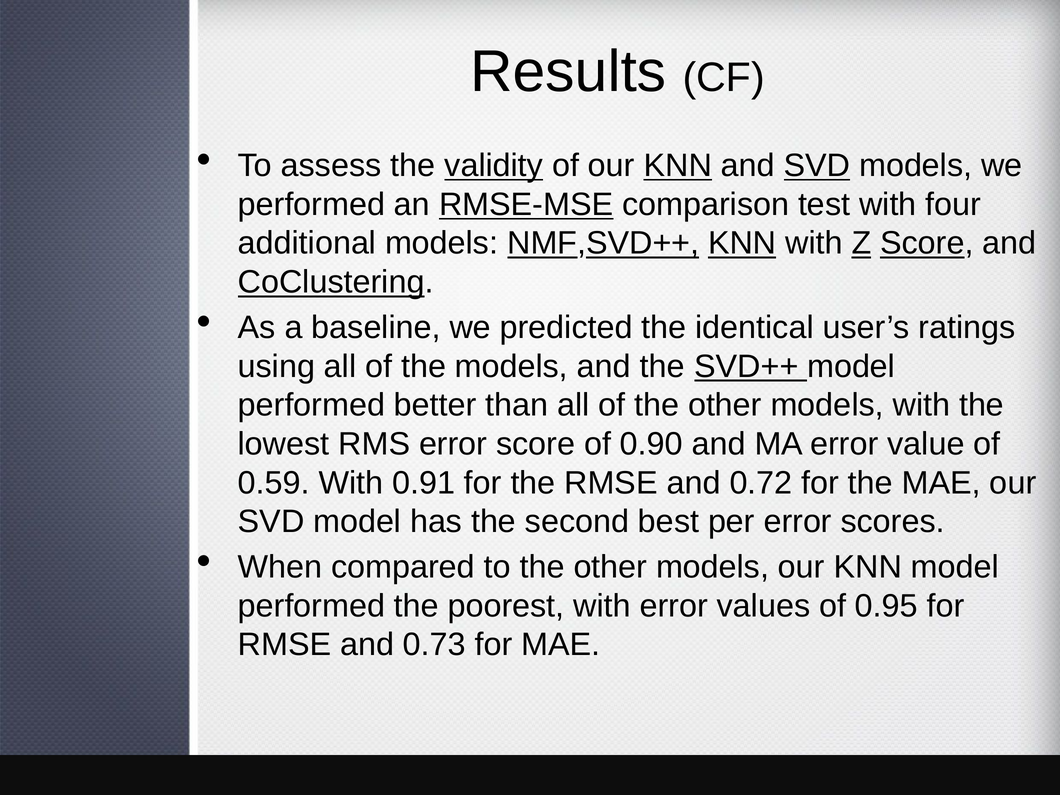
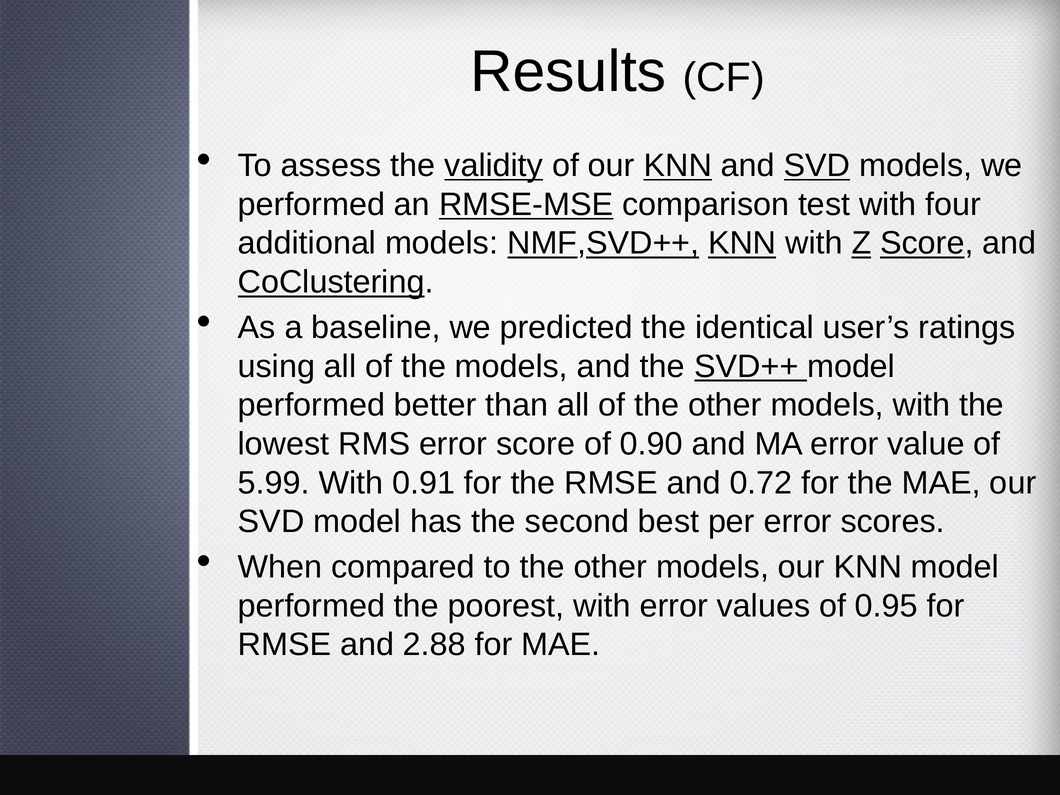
0.59: 0.59 -> 5.99 (274, 483)
0.73: 0.73 -> 2.88 (434, 645)
